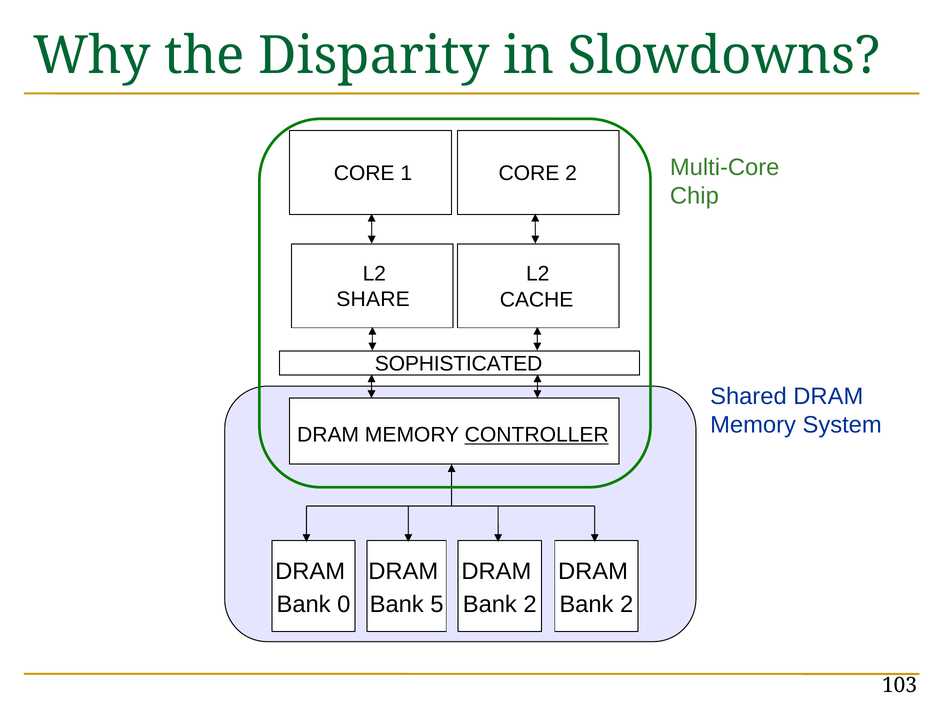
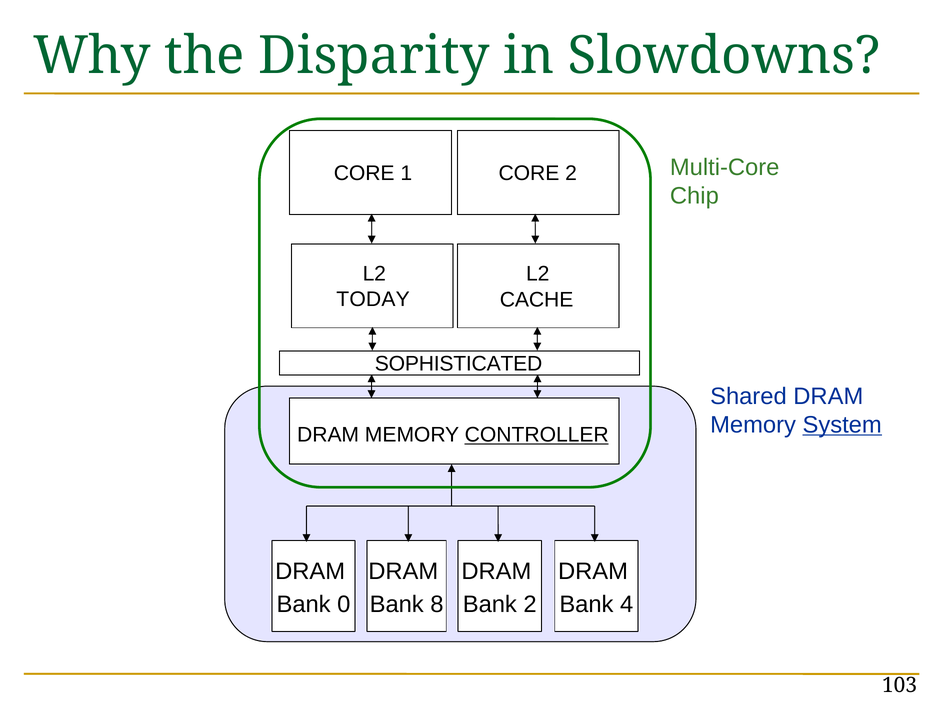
SHARE: SHARE -> TODAY (373, 300)
System underline: none -> present (842, 425)
5: 5 -> 8 (437, 605)
2: 2 -> 4 (627, 605)
